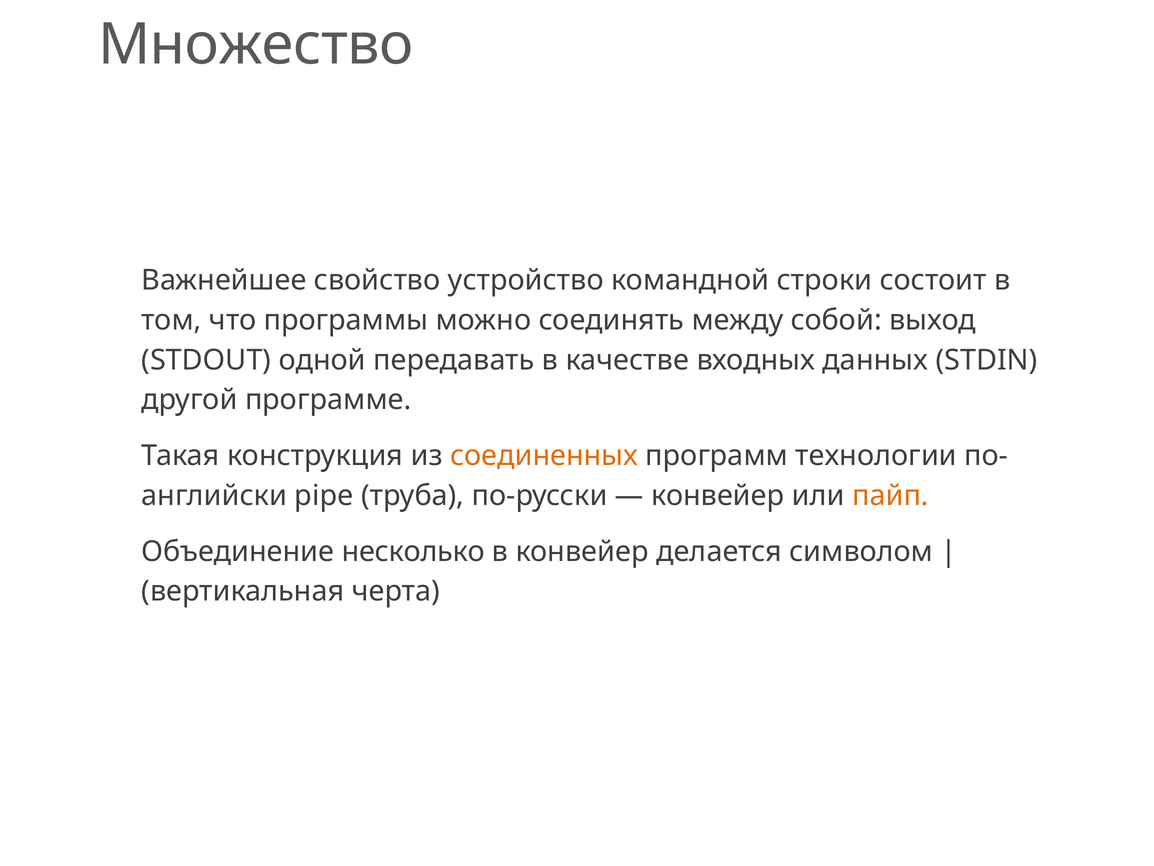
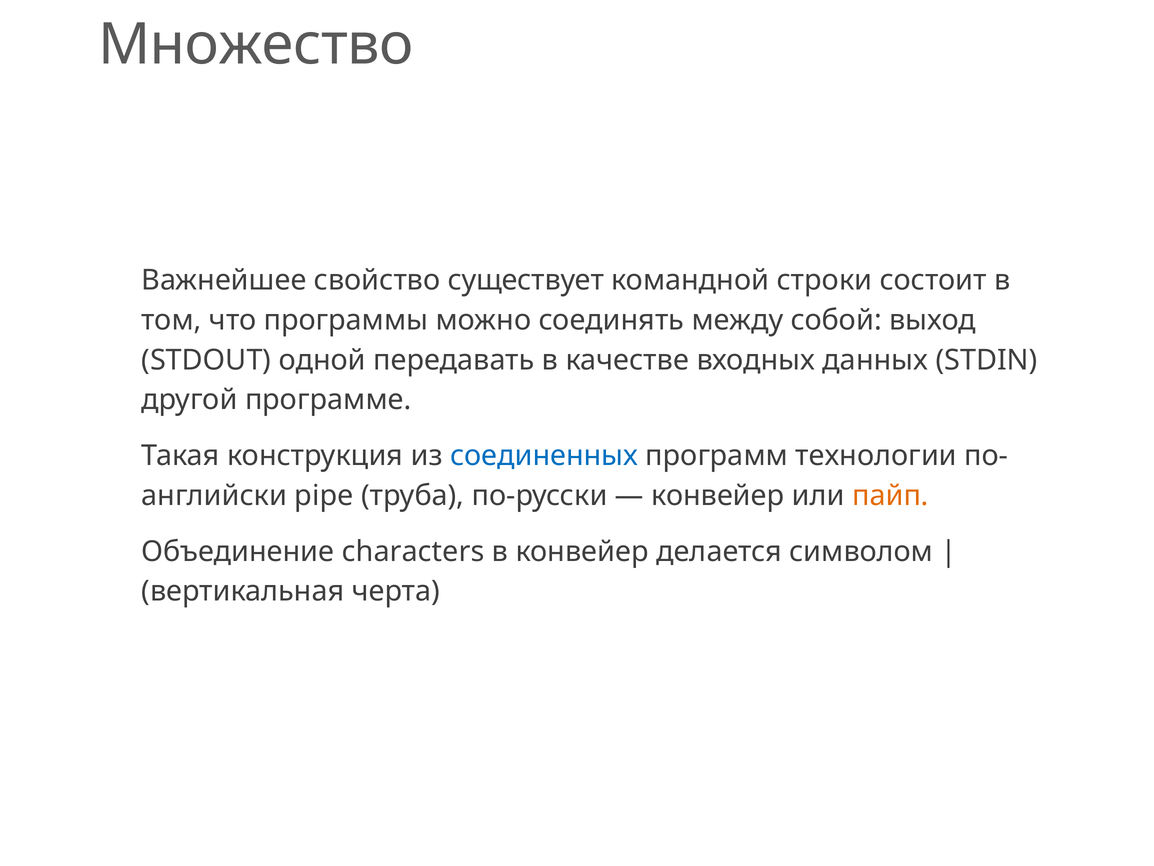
устройство: устройство -> существует (526, 280)
соединенных colour: orange -> blue (544, 456)
несколько: несколько -> characters (413, 551)
